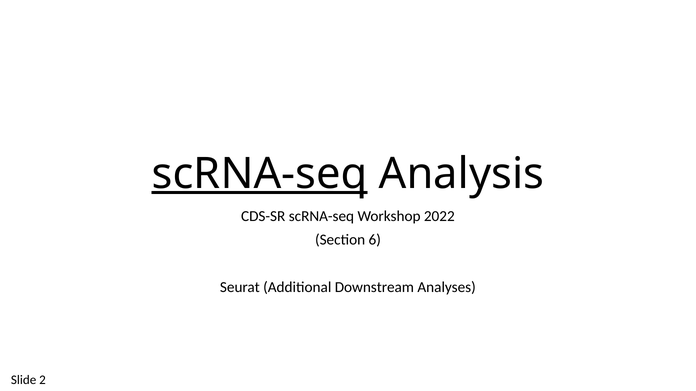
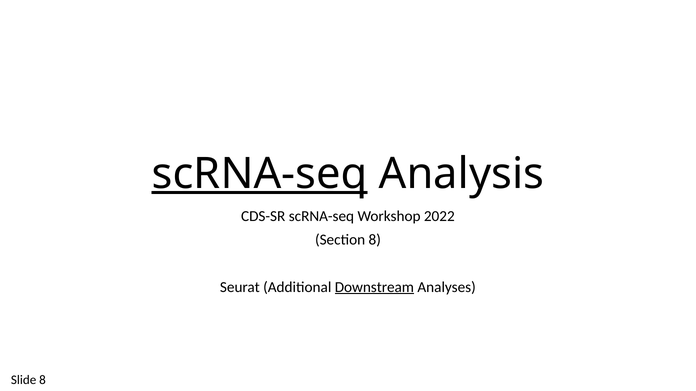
Section 6: 6 -> 8 (375, 240)
Downstream underline: none -> present (374, 287)
Slide 2: 2 -> 8 (43, 381)
